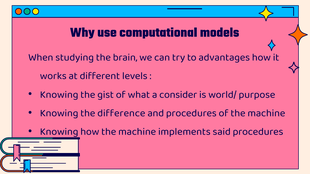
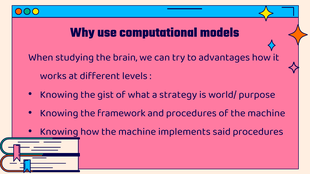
consider: consider -> strategy (178, 95)
difference: difference -> framework (121, 113)
